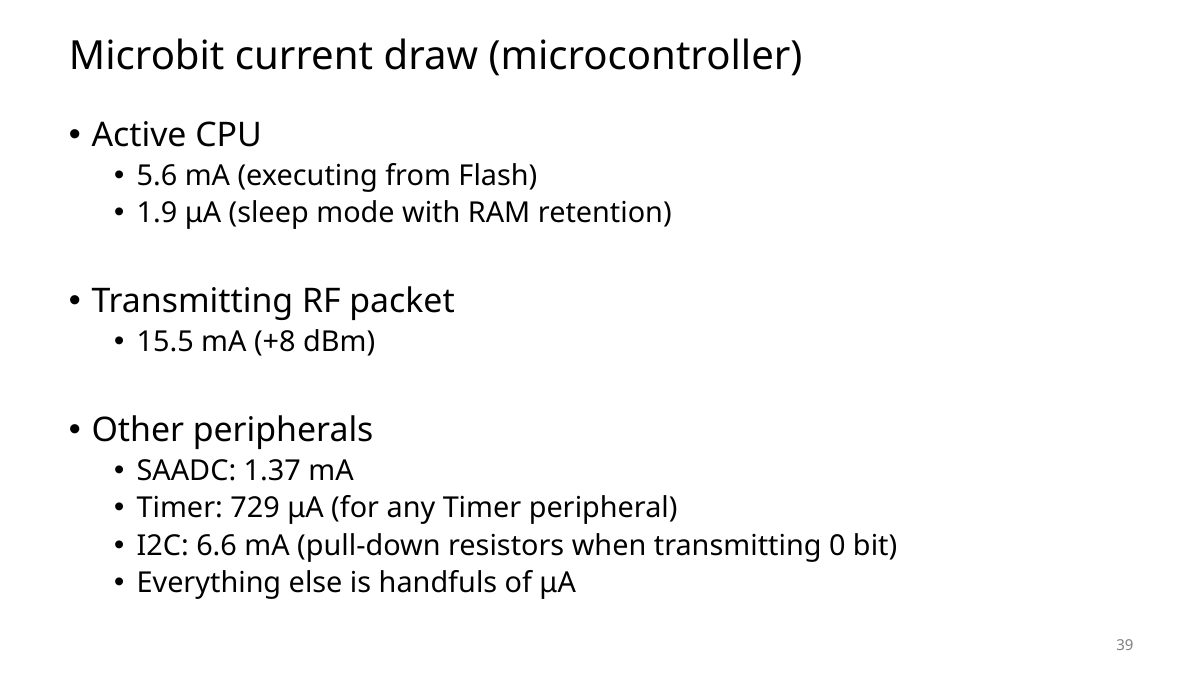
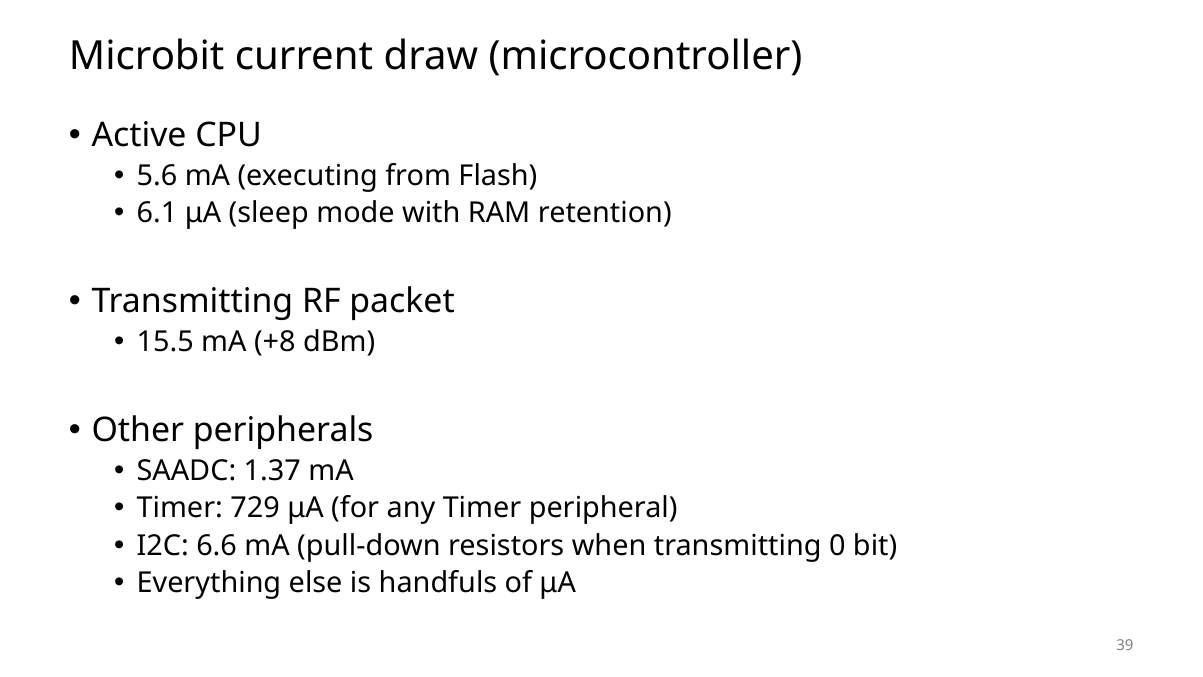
1.9: 1.9 -> 6.1 (157, 213)
